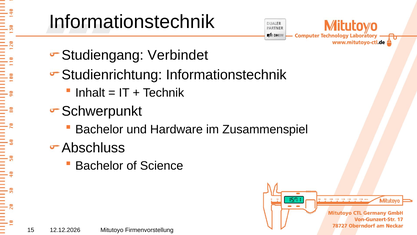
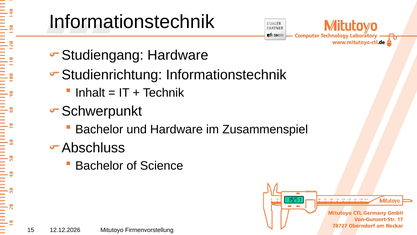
Studiengang Verbindet: Verbindet -> Hardware (178, 55)
